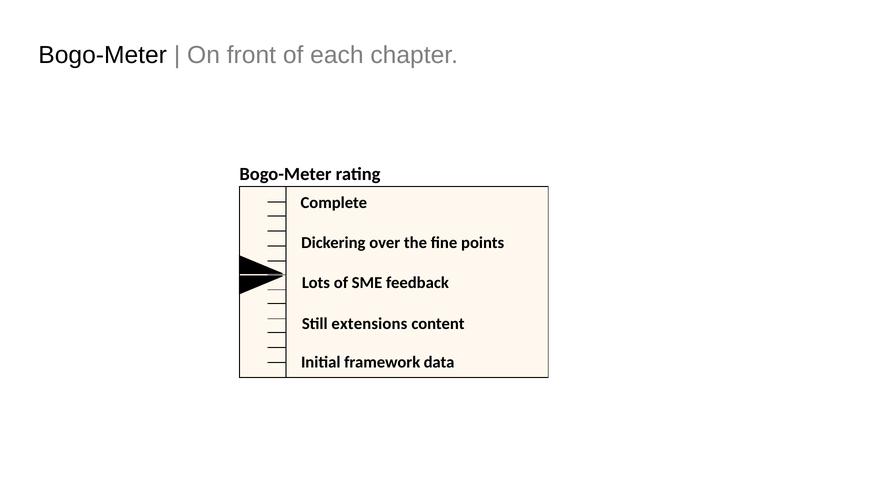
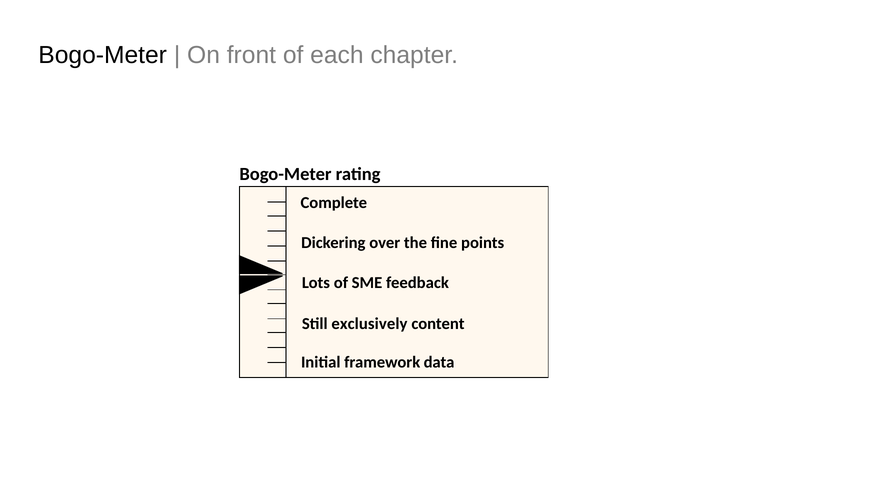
extensions: extensions -> exclusively (369, 324)
